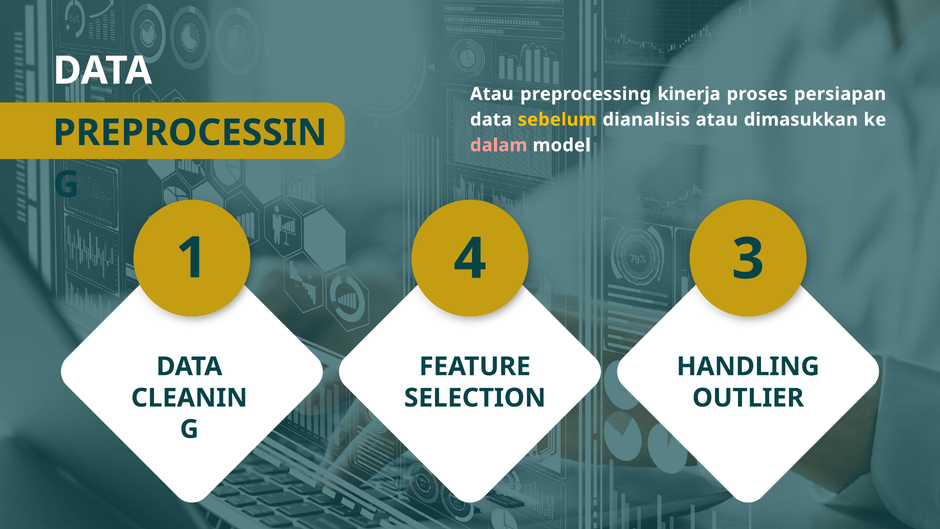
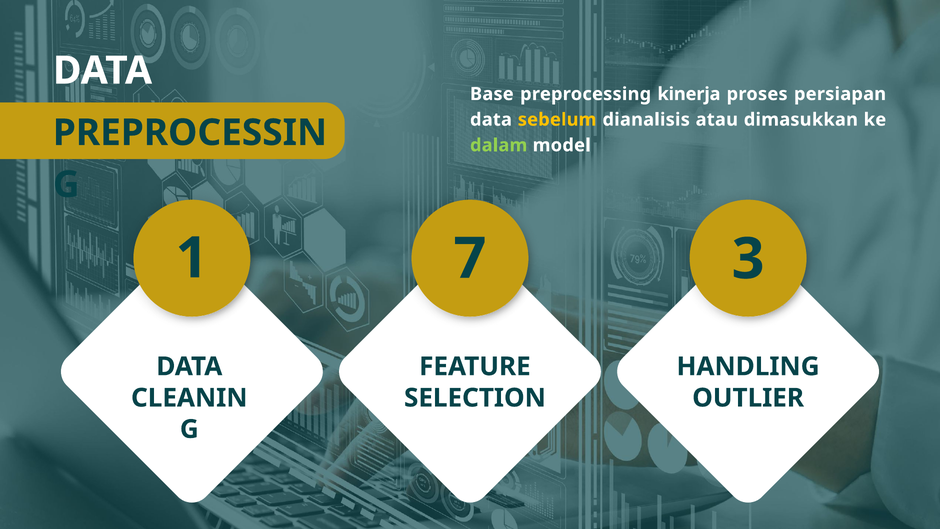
Atau: Atau -> Base (492, 94)
dalam colour: pink -> light green (499, 145)
4: 4 -> 7 (470, 259)
